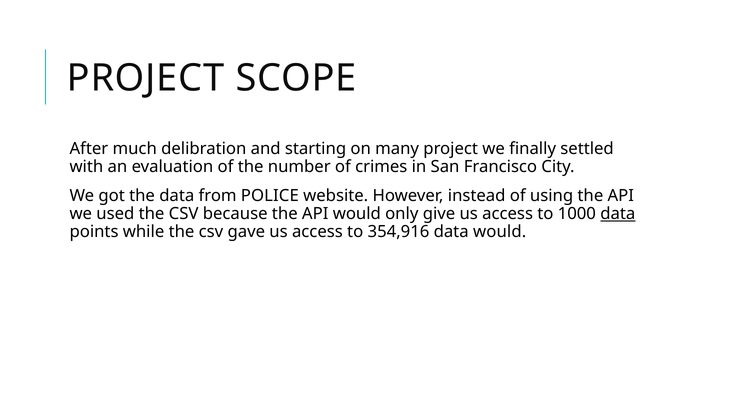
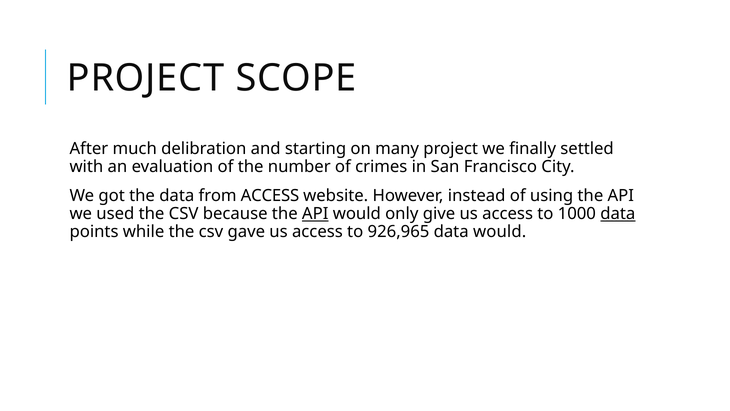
from POLICE: POLICE -> ACCESS (270, 195)
API underline: none -> present (315, 213)
354,916: 354,916 -> 926,965 (398, 231)
